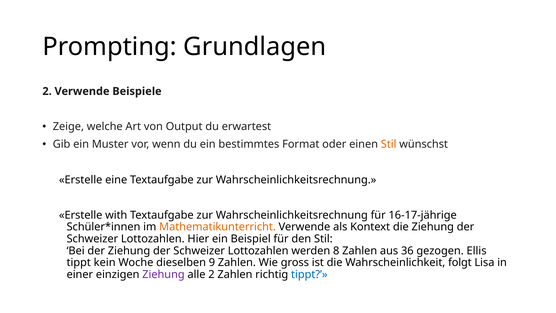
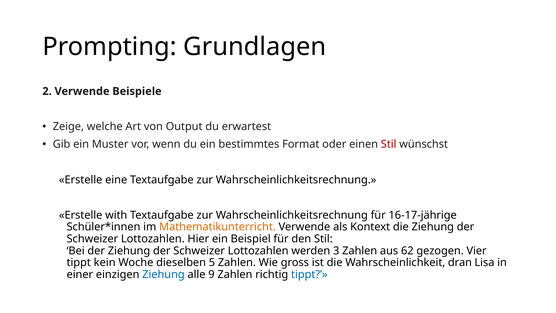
Stil colour: orange -> red (389, 144)
8: 8 -> 3 (336, 251)
36: 36 -> 62 (407, 251)
Ellis: Ellis -> Vier (477, 251)
9: 9 -> 5 (212, 262)
folgt: folgt -> dran (460, 262)
Ziehung colour: purple -> blue (163, 274)
alle 2: 2 -> 9 (211, 274)
